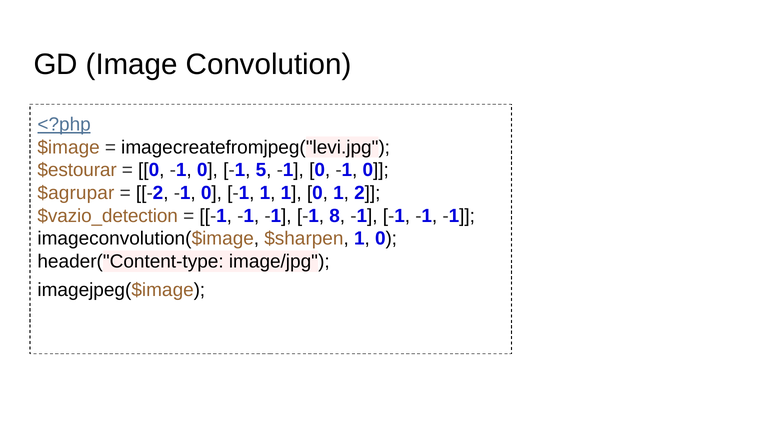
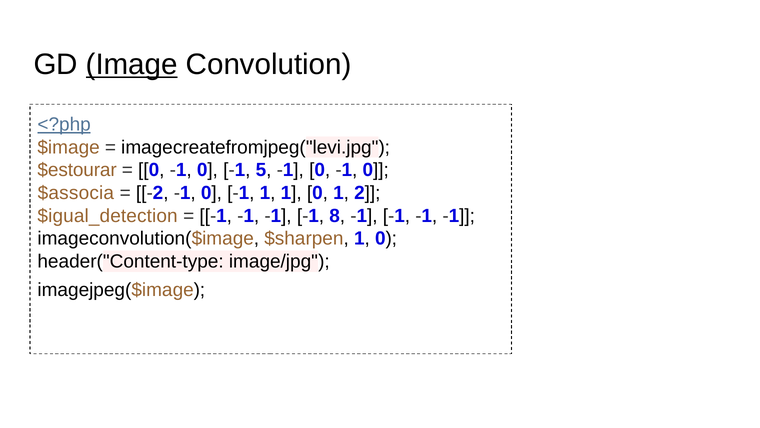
Image underline: none -> present (132, 64)
$agrupar: $agrupar -> $associa (76, 193)
$vazio_detection: $vazio_detection -> $igual_detection (108, 216)
